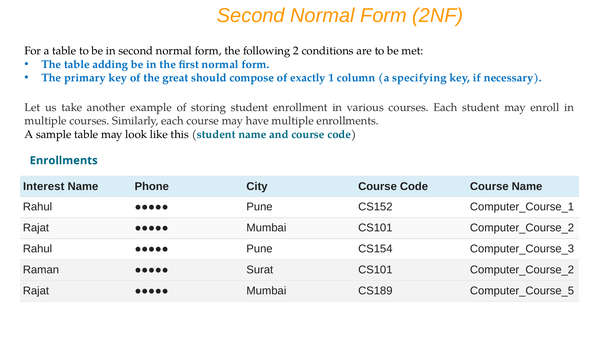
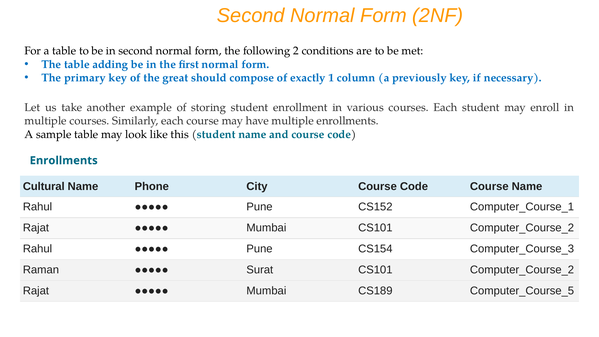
specifying: specifying -> previously (419, 78)
Interest: Interest -> Cultural (44, 186)
